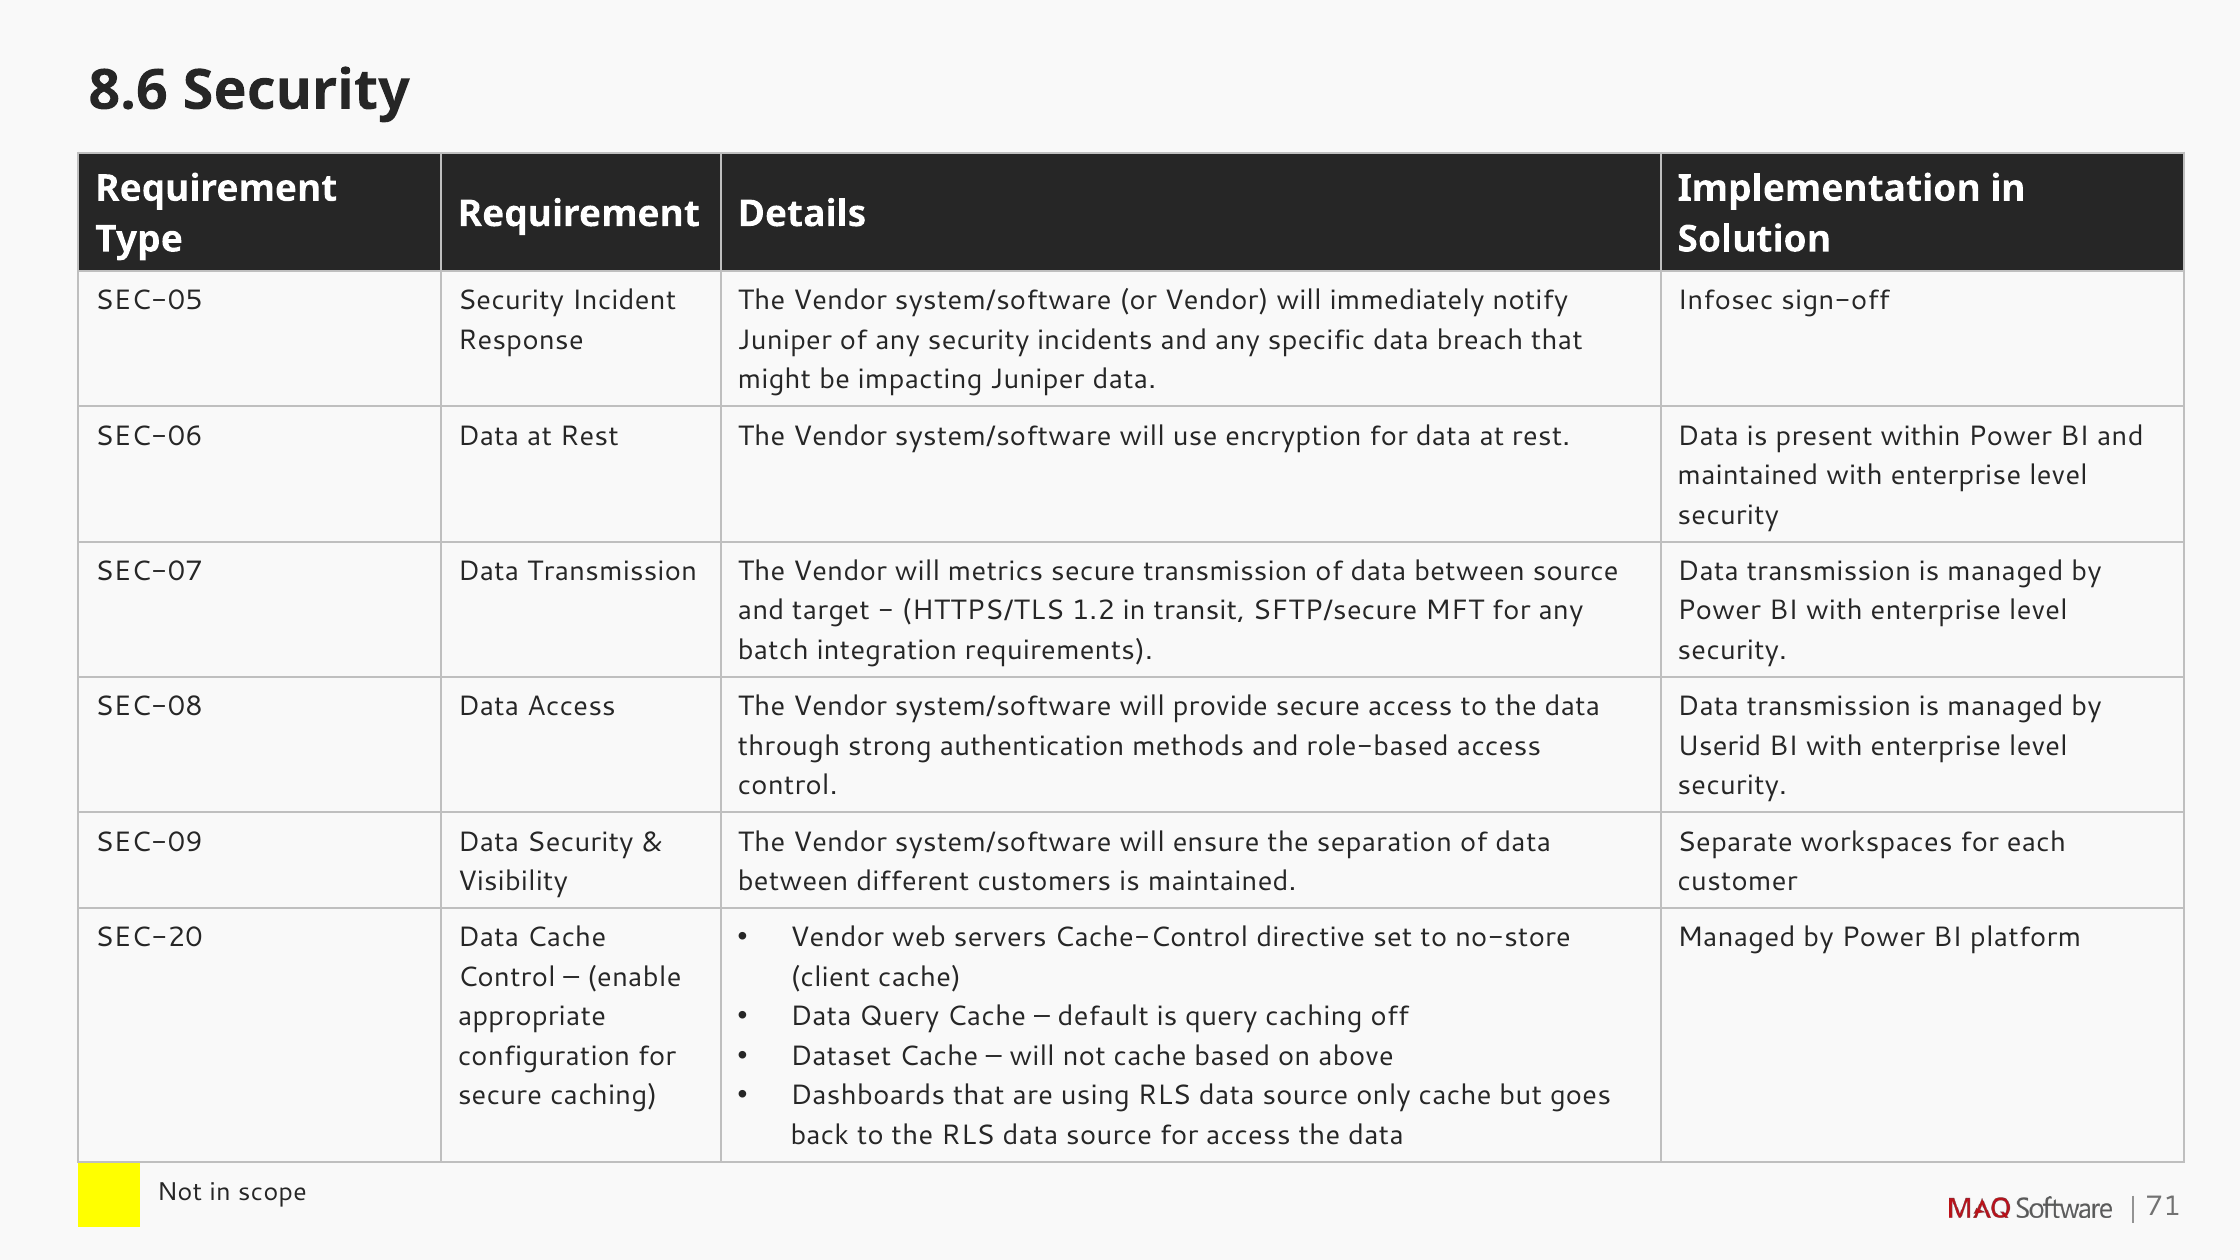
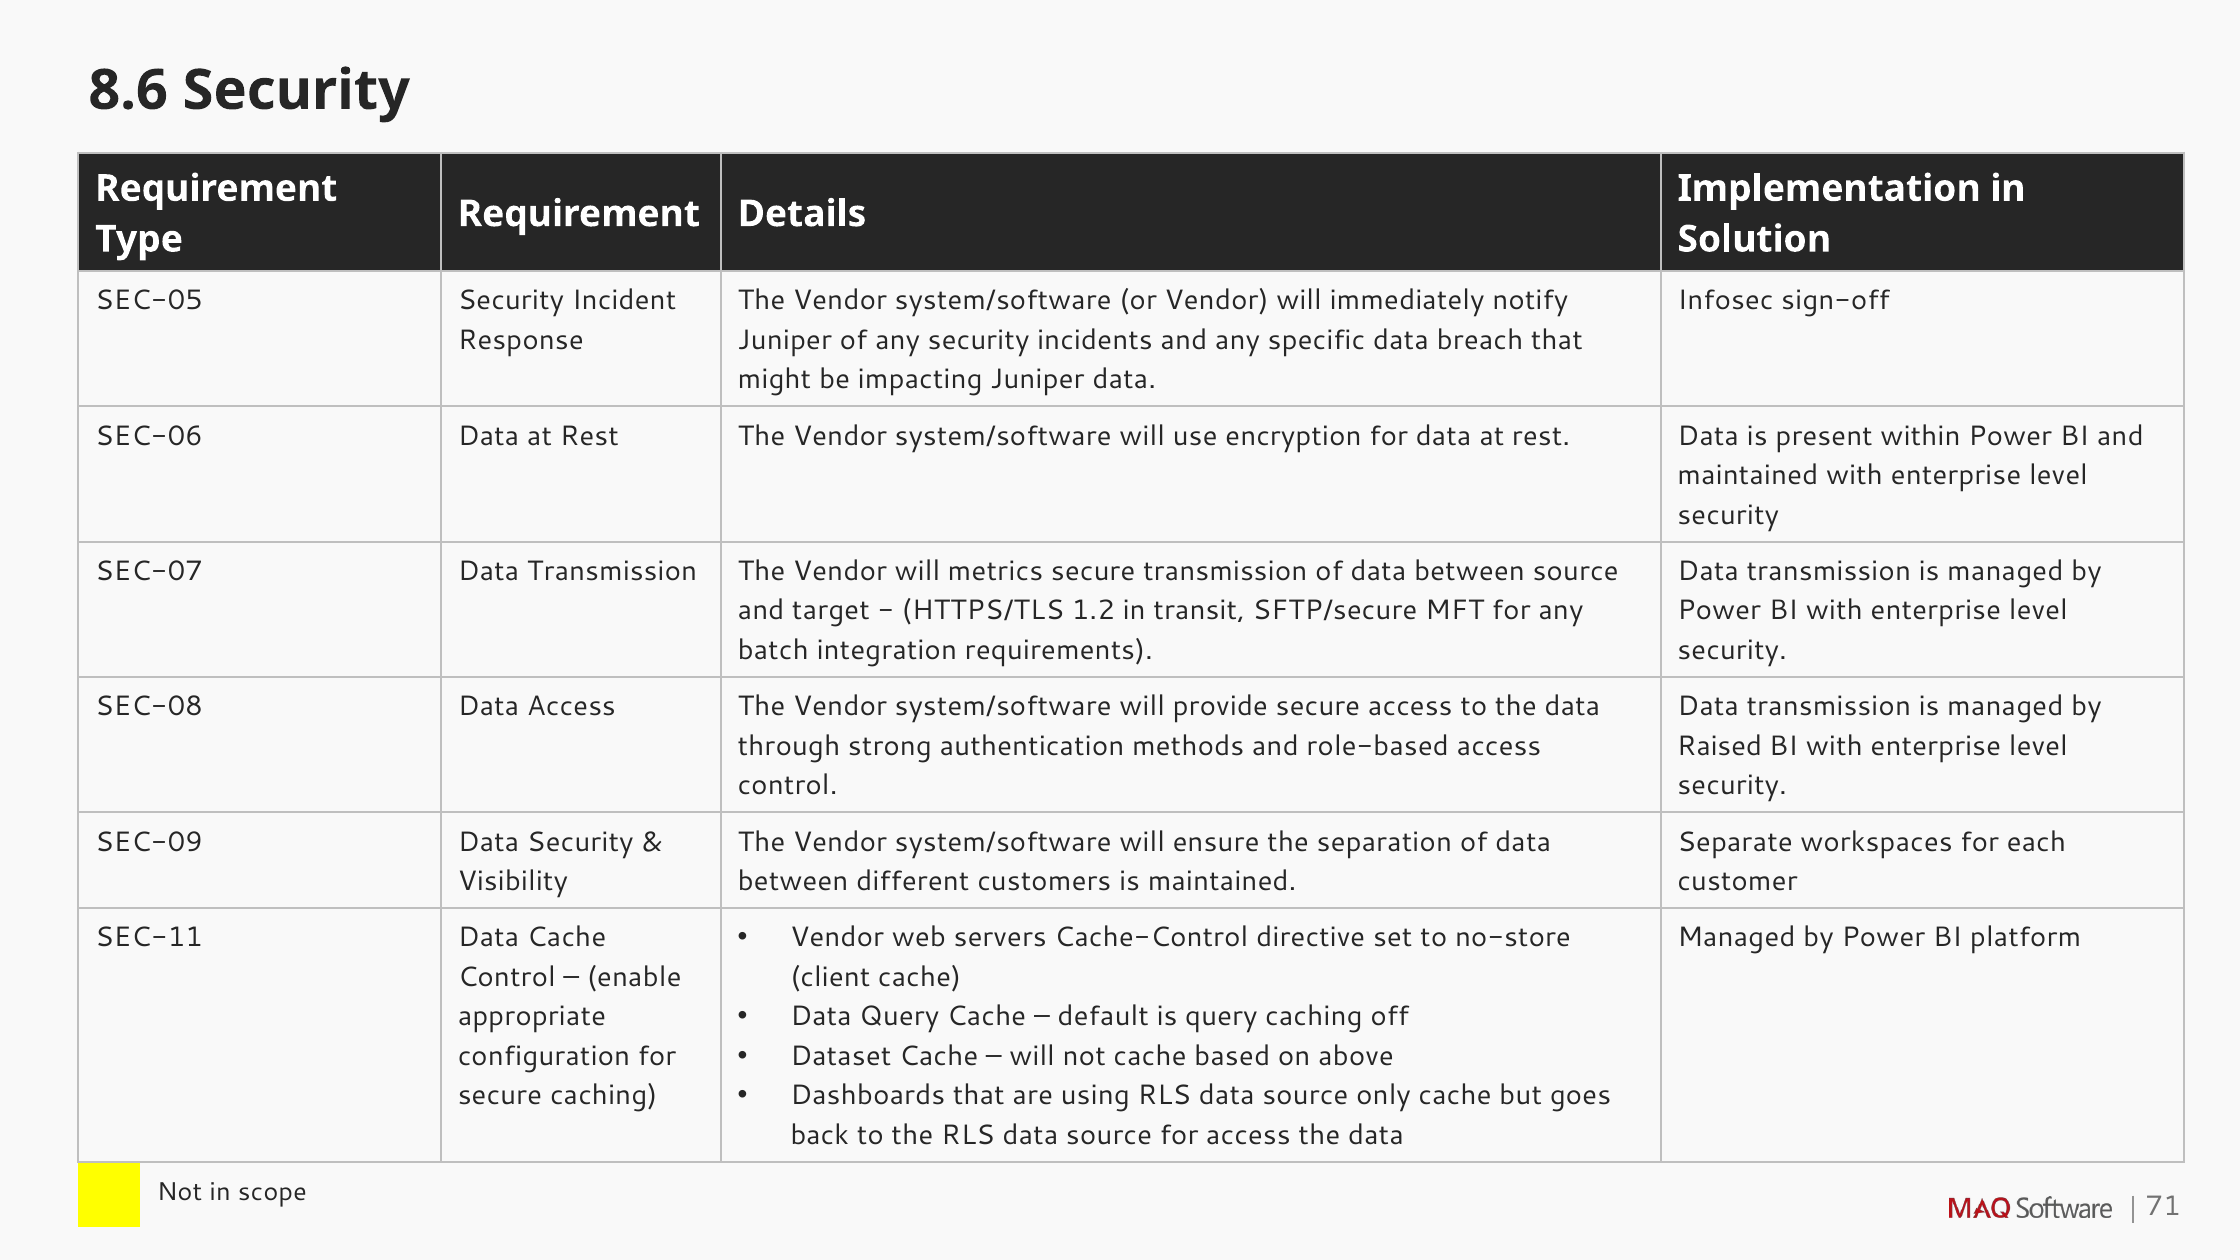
Userid: Userid -> Raised (1719, 746)
SEC-20: SEC-20 -> SEC-11 (149, 938)
